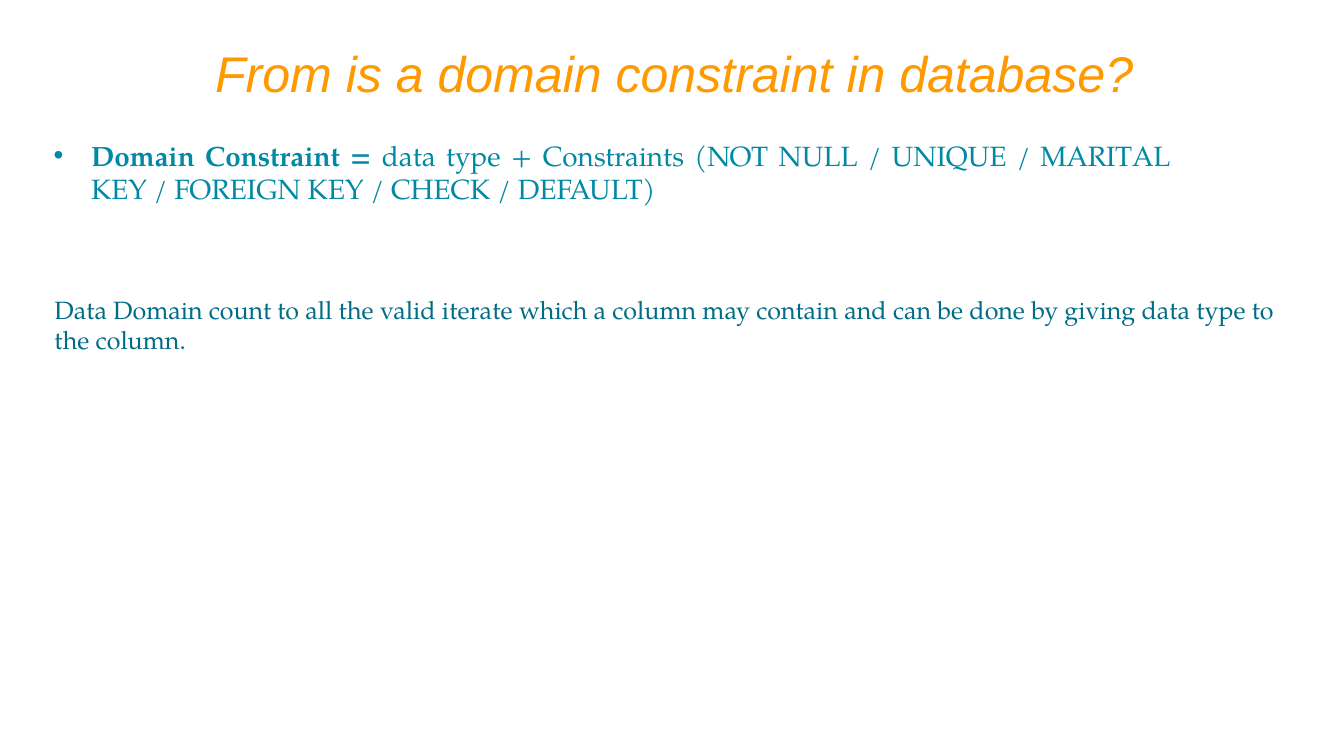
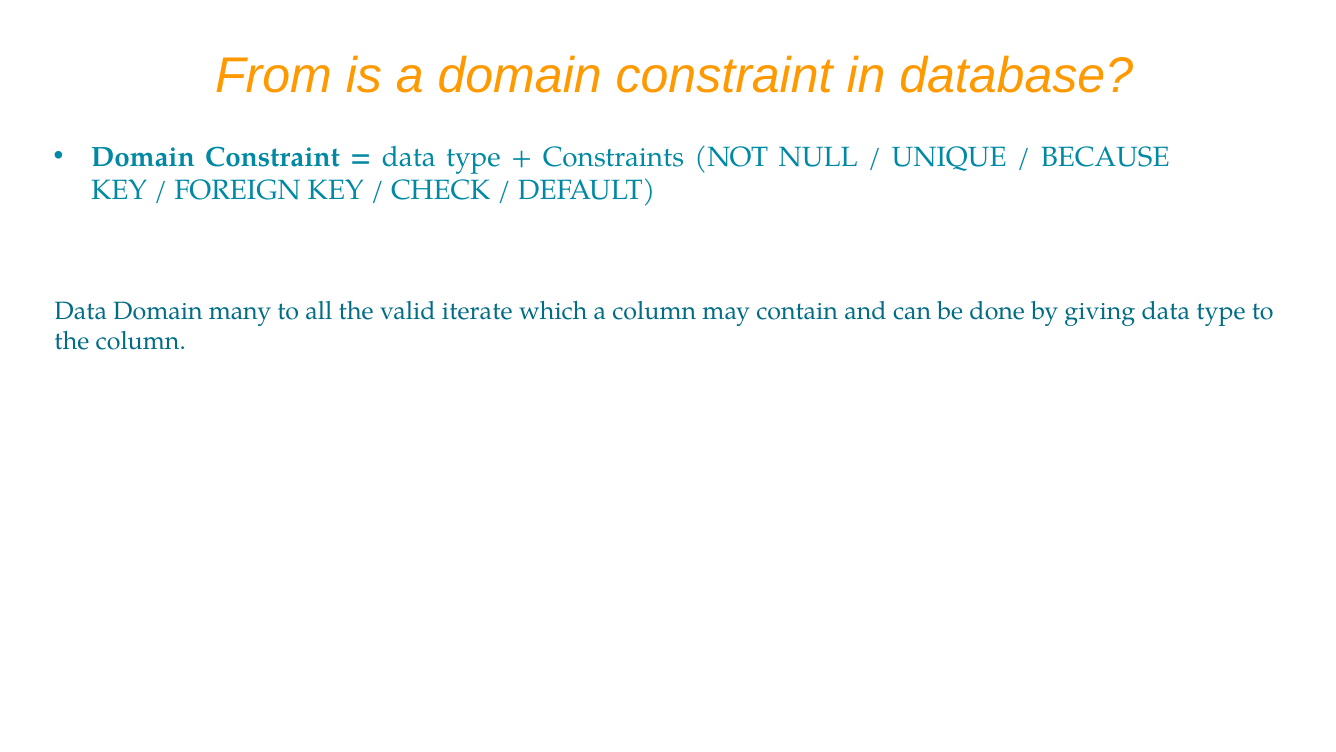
MARITAL: MARITAL -> BECAUSE (1105, 157)
count: count -> many (240, 311)
